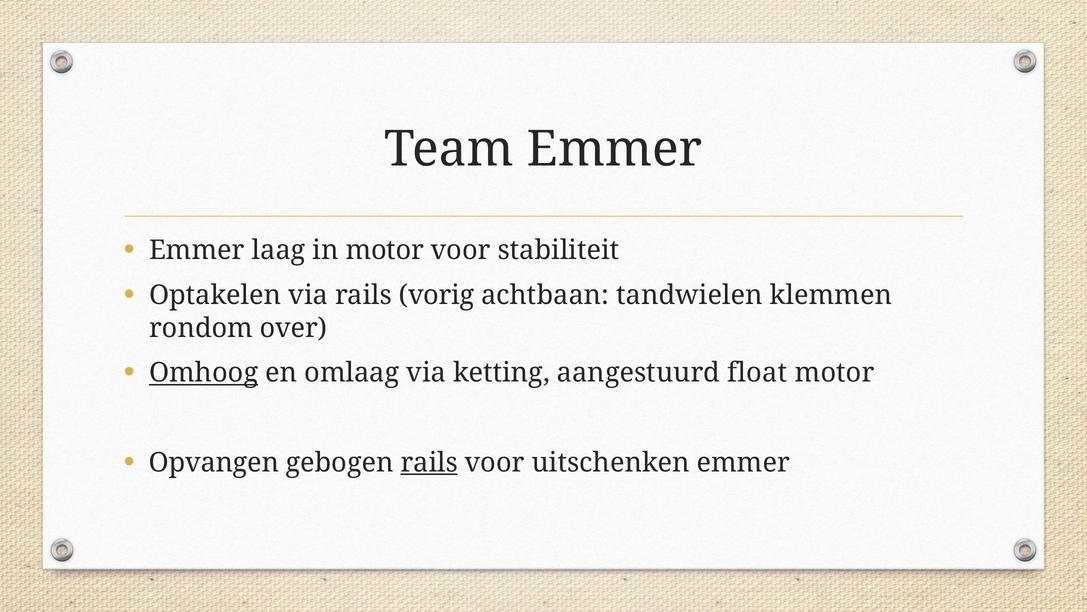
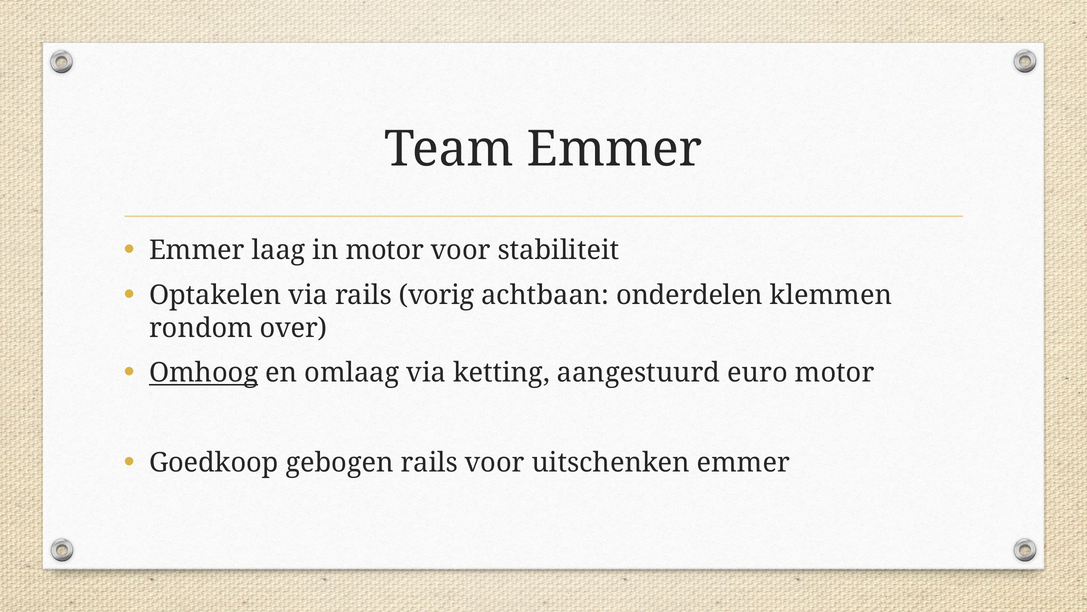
tandwielen: tandwielen -> onderdelen (690, 295)
float: float -> euro (757, 373)
Opvangen: Opvangen -> Goedkoop (214, 462)
rails underline: present -> none (429, 462)
